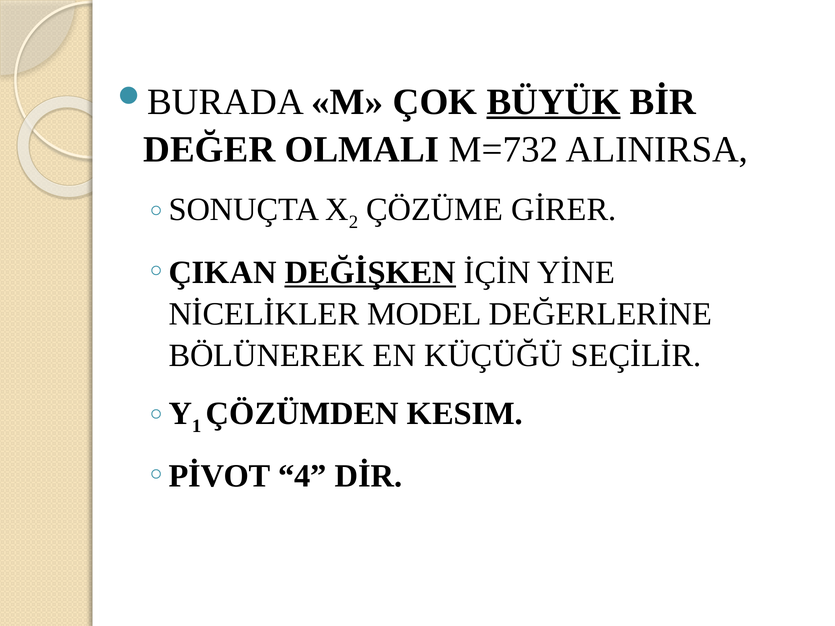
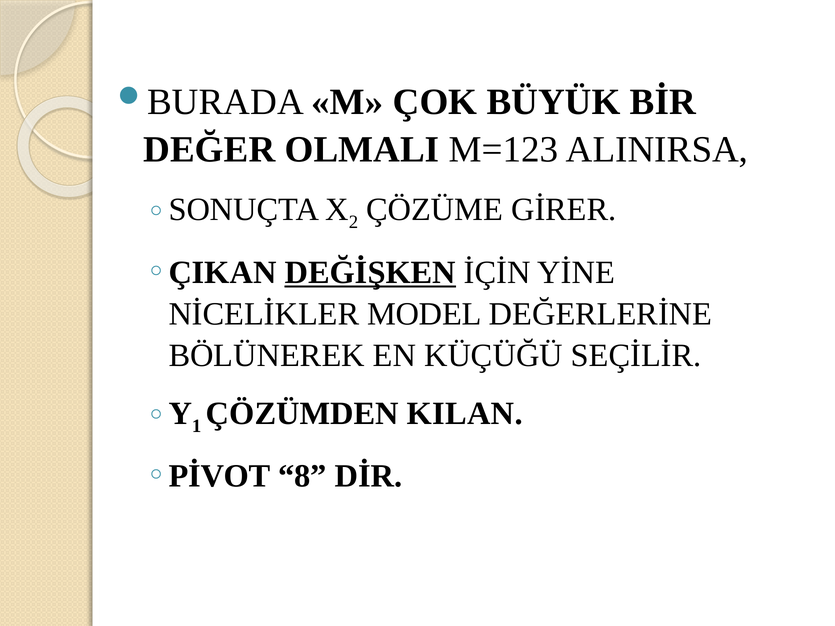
BÜYÜK underline: present -> none (554, 102)
M=732: M=732 -> M=123 (504, 150)
KESIM: KESIM -> KILAN (465, 414)
4: 4 -> 8 (302, 476)
